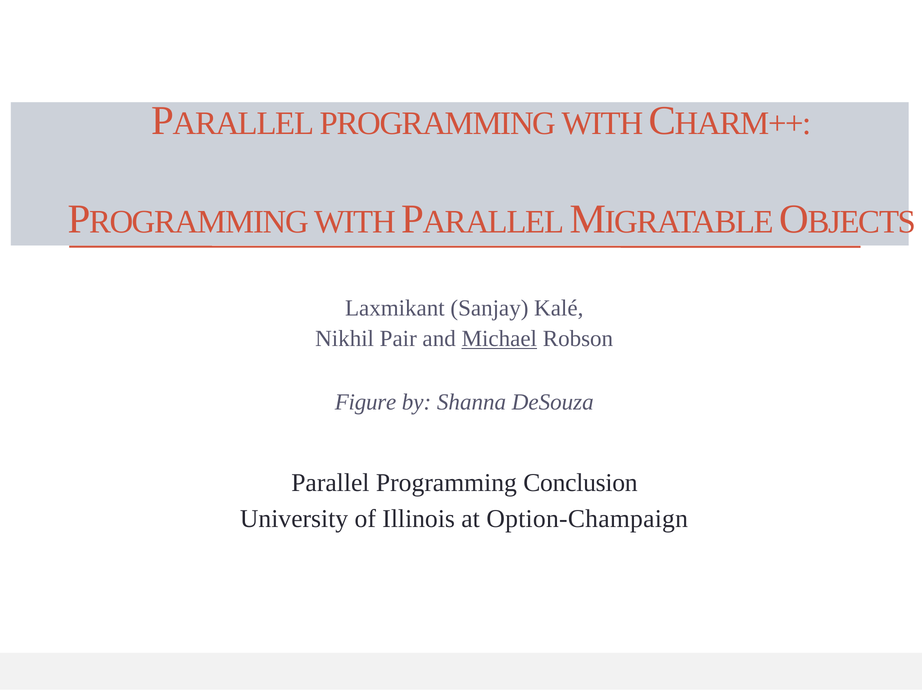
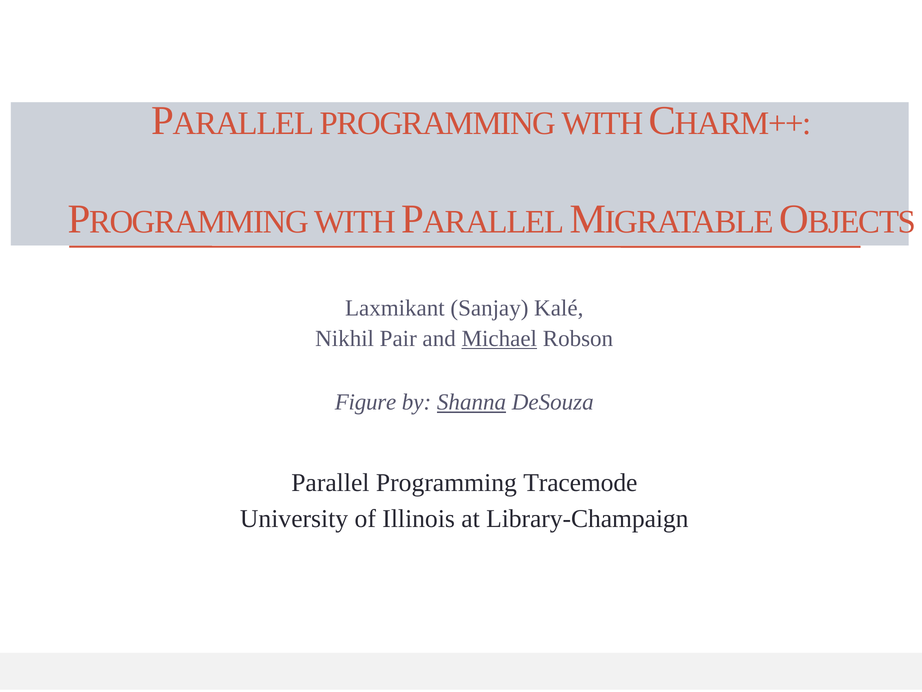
Shanna underline: none -> present (472, 402)
Conclusion: Conclusion -> Tracemode (580, 483)
Option-Champaign: Option-Champaign -> Library-Champaign (587, 518)
